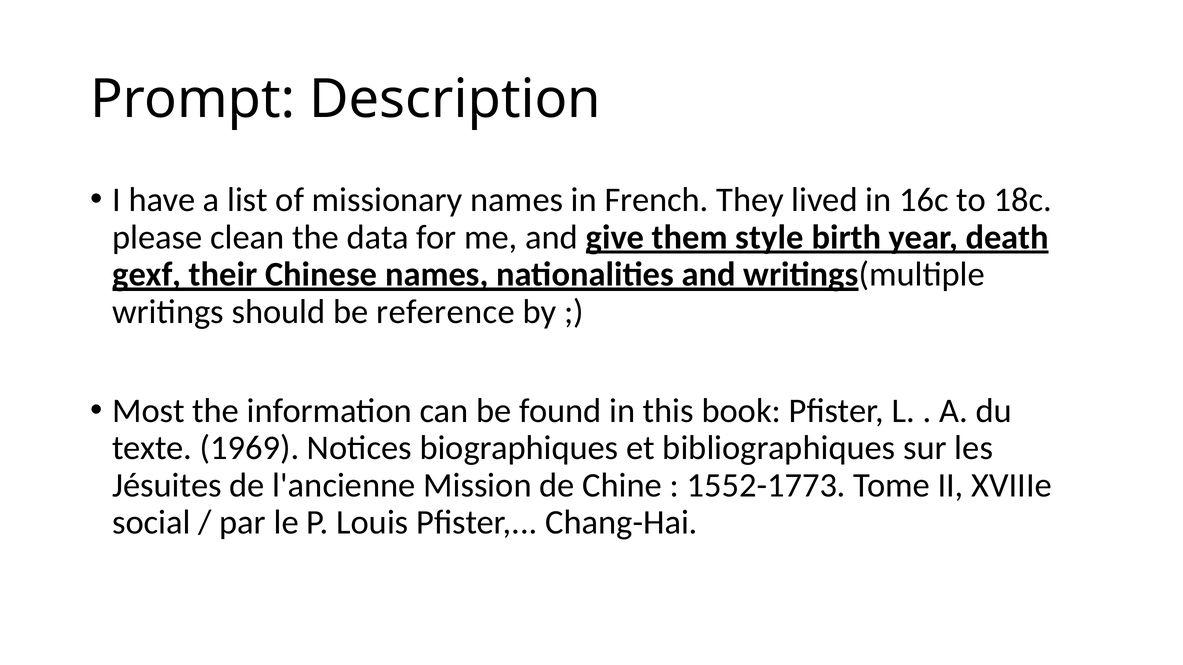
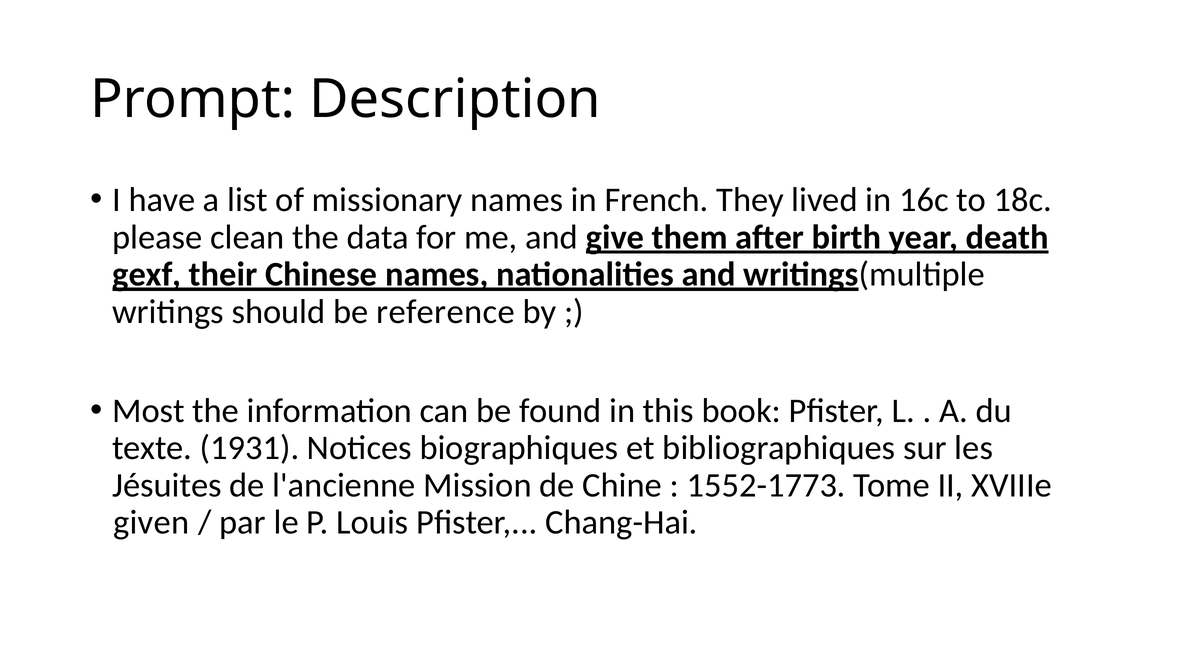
style: style -> after (770, 237)
1969: 1969 -> 1931 (250, 448)
social: social -> given (151, 523)
